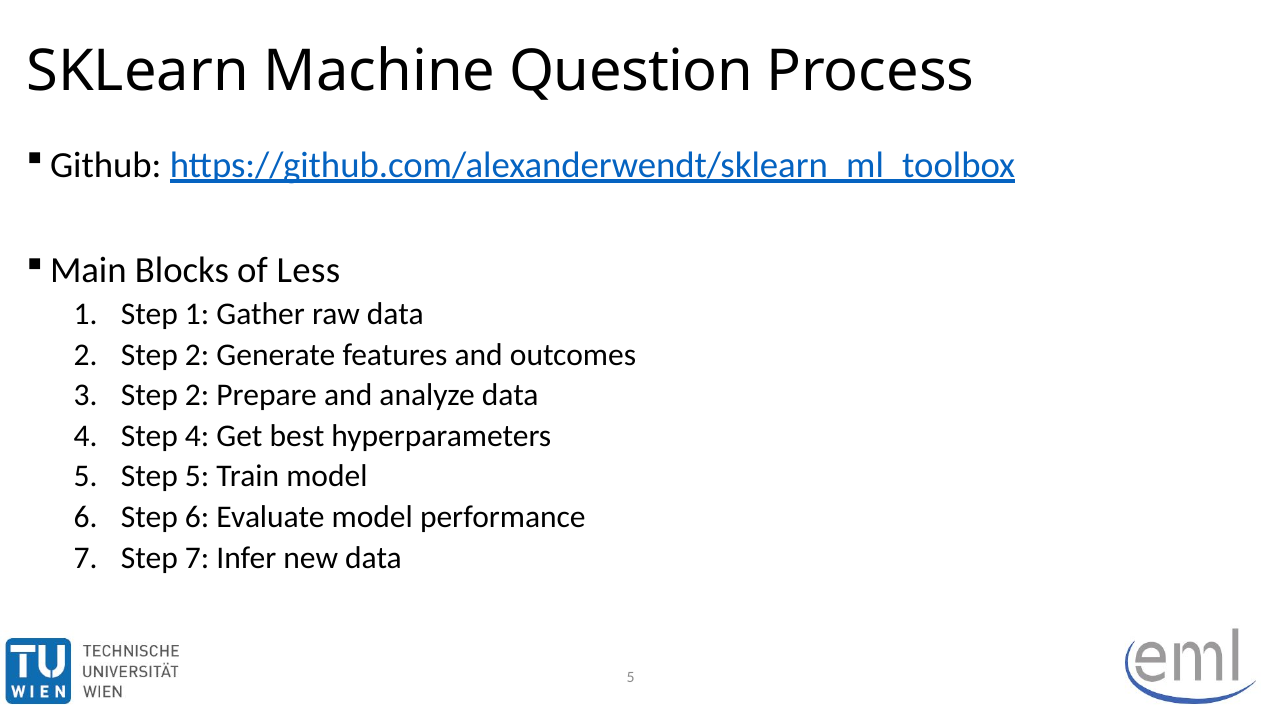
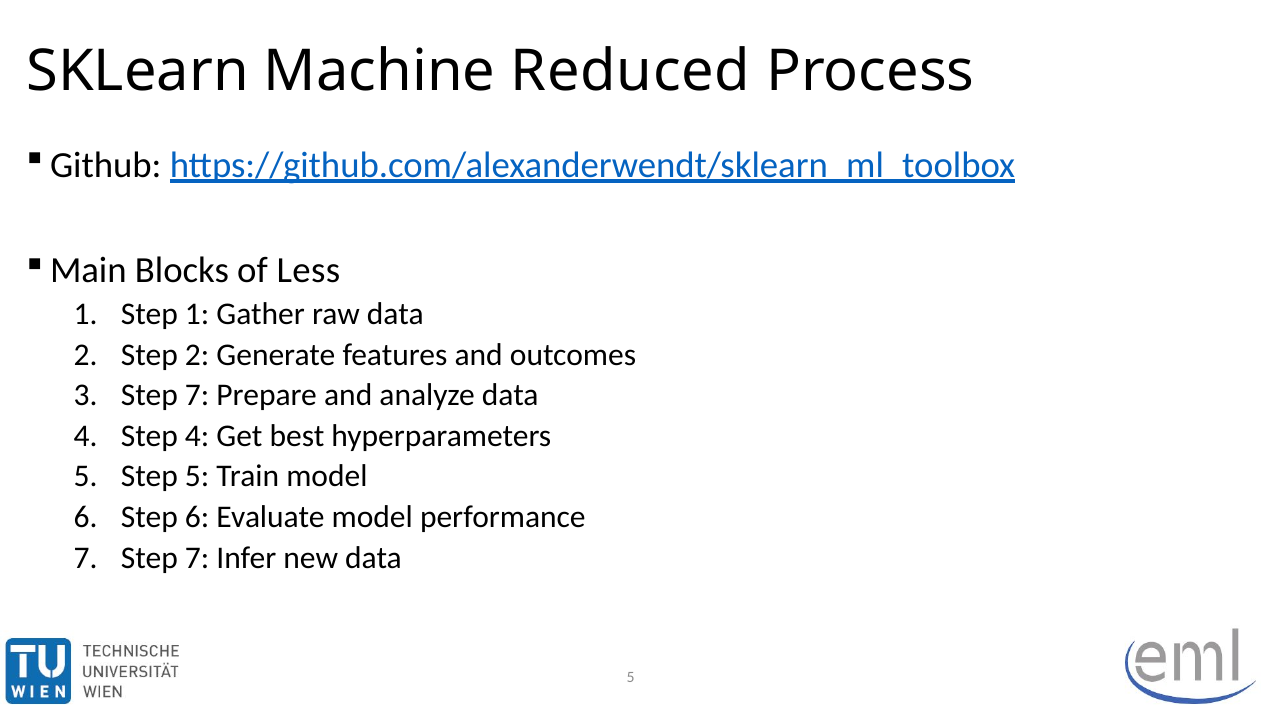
Question: Question -> Reduced (631, 71)
3 Step 2: 2 -> 7 (197, 396)
